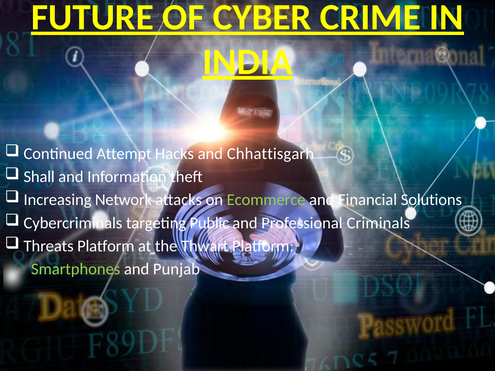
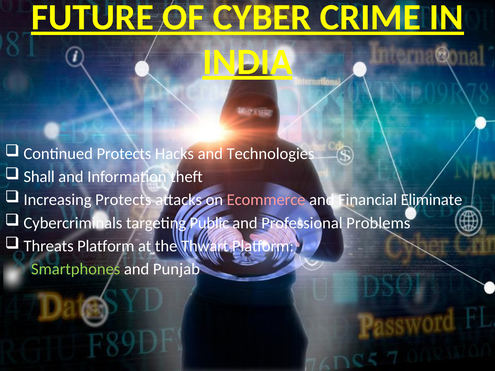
Continued Attempt: Attempt -> Protects (124, 154)
Chhattisgarh: Chhattisgarh -> Technologies (271, 154)
Increasing Network: Network -> Protects (123, 200)
Ecommerce colour: light green -> pink (266, 200)
Solutions: Solutions -> Eliminate (431, 200)
Criminals: Criminals -> Problems (378, 223)
